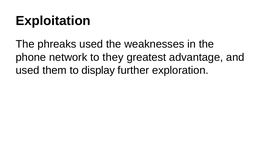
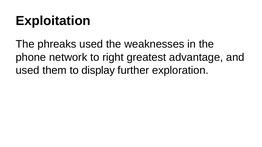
they: they -> right (113, 57)
